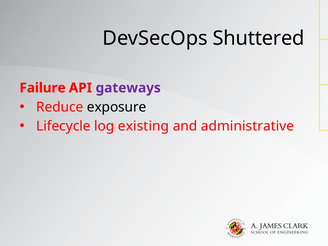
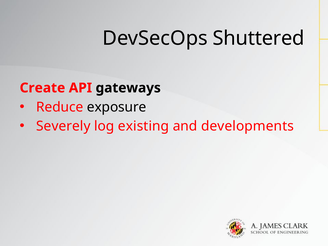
Failure: Failure -> Create (42, 88)
gateways colour: purple -> black (128, 88)
Lifecycle: Lifecycle -> Severely (63, 126)
administrative: administrative -> developments (248, 126)
